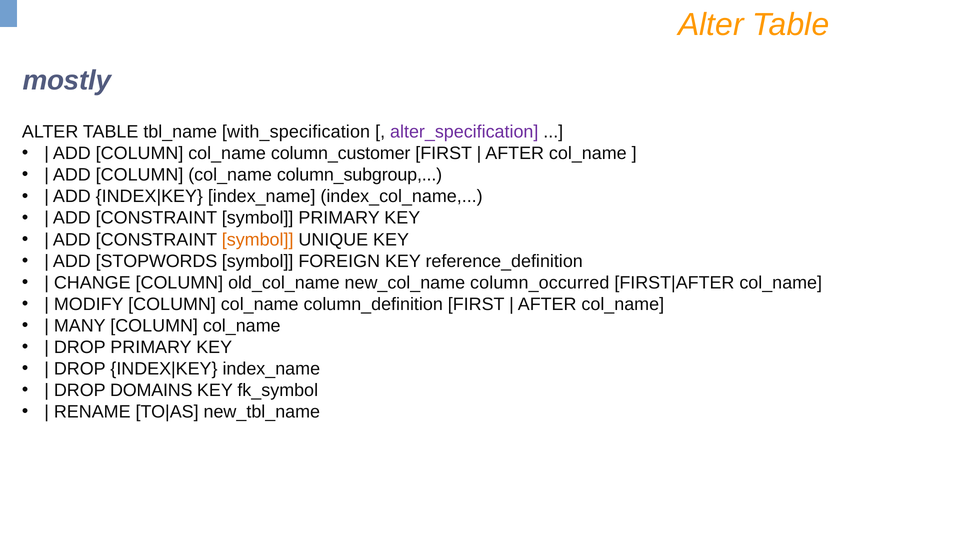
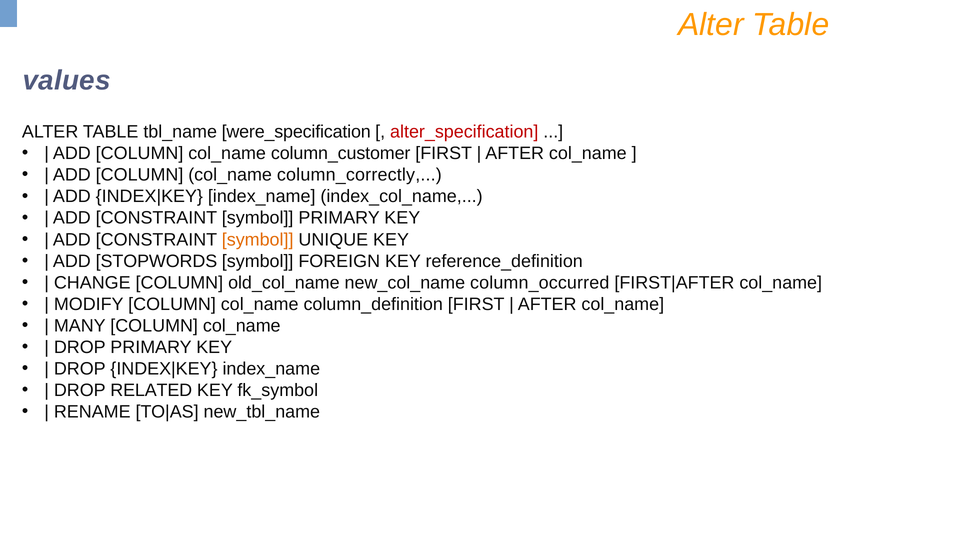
mostly: mostly -> values (67, 81)
with_specification: with_specification -> were_specification (296, 132)
alter_specification colour: purple -> red (464, 132)
column_subgroup: column_subgroup -> column_correctly (359, 175)
DOMAINS: DOMAINS -> RELATED (151, 390)
